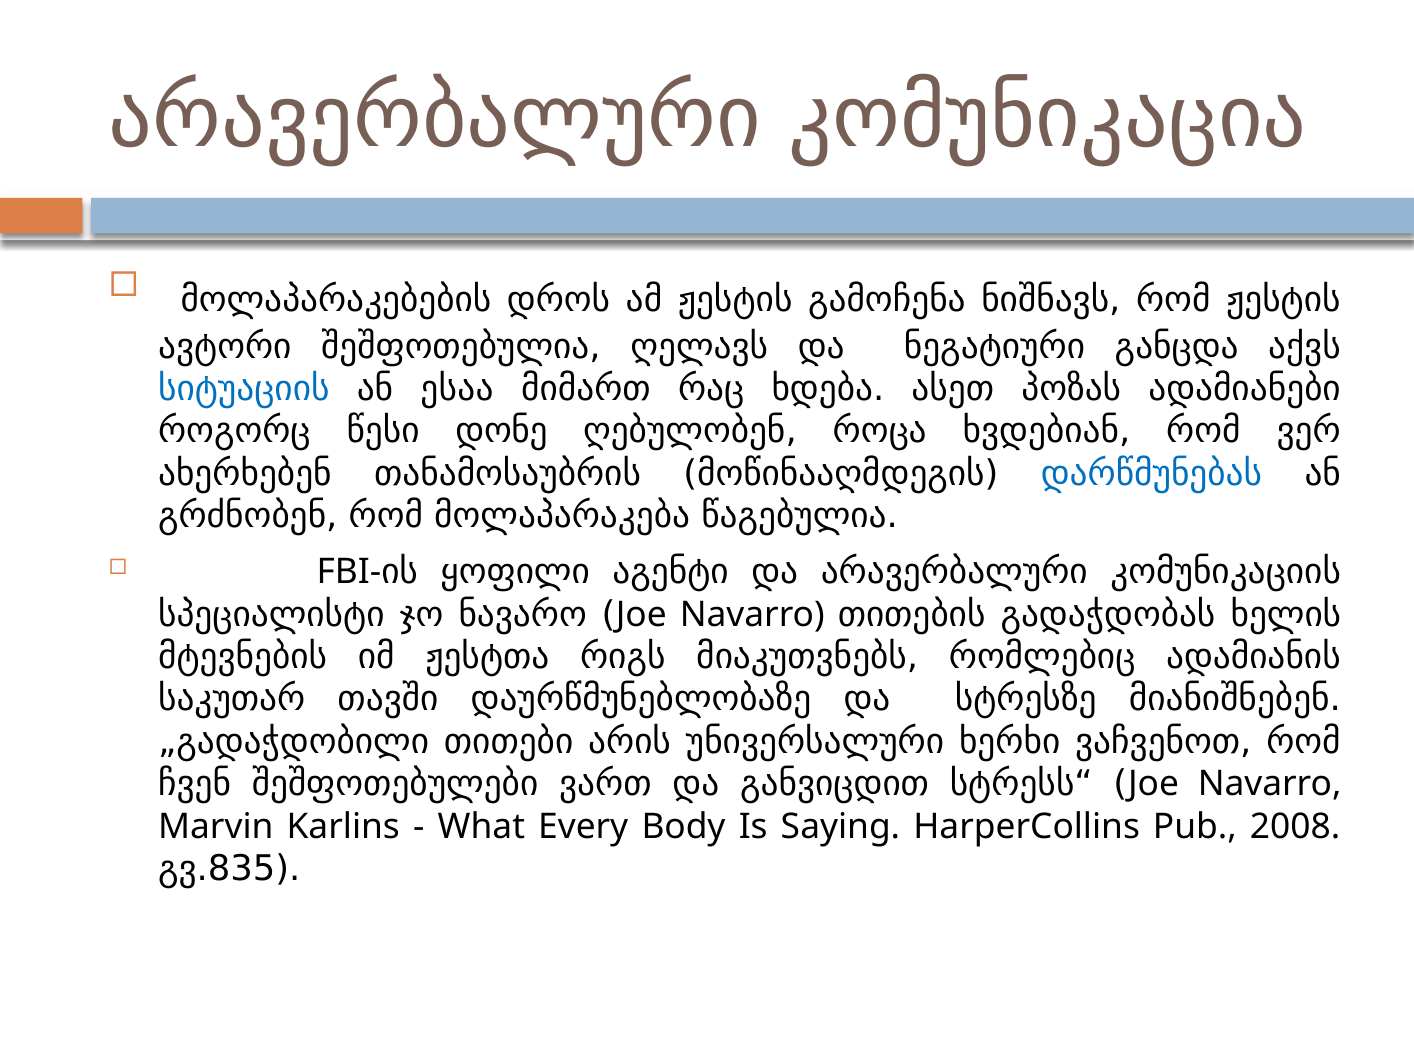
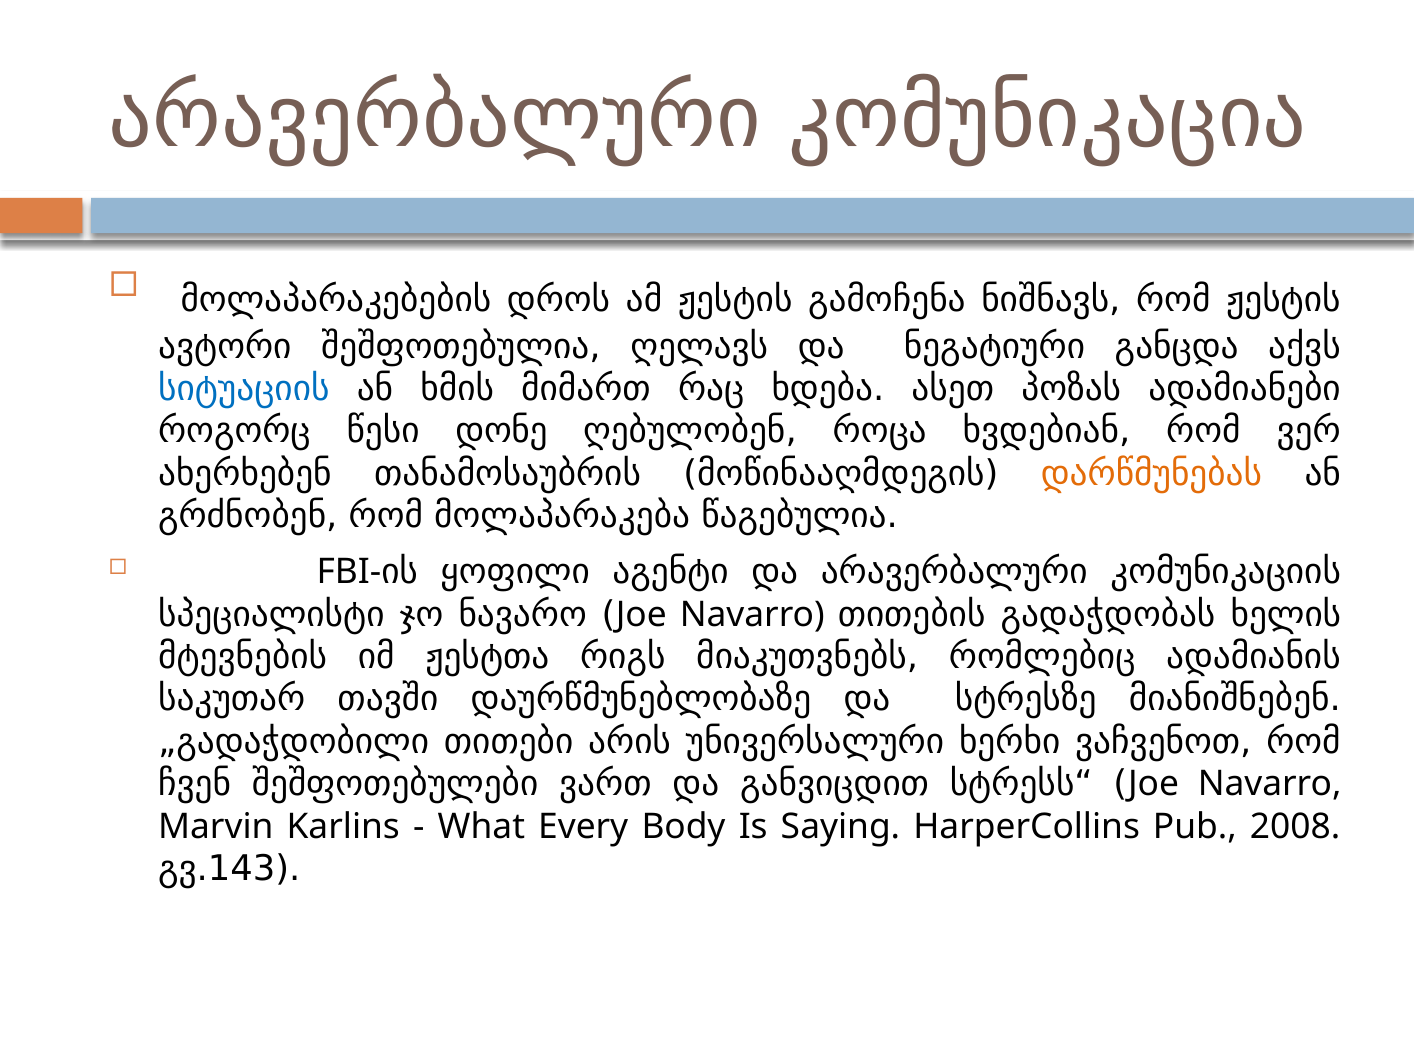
ესაა: ესაა -> ხმის (457, 389)
დარწმუნებას colour: blue -> orange (1151, 474)
გვ.835: გვ.835 -> გვ.143 (229, 869)
